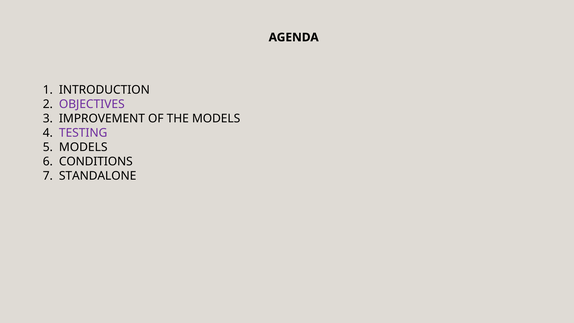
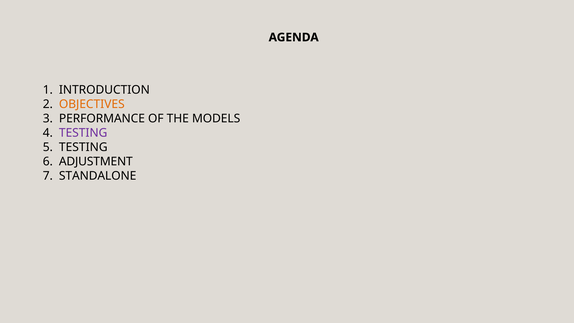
OBJECTIVES colour: purple -> orange (92, 104)
IMPROVEMENT: IMPROVEMENT -> PERFORMANCE (102, 118)
MODELS: MODELS -> TESTING (83, 147)
CONDITIONS: CONDITIONS -> ADJUSTMENT (96, 162)
